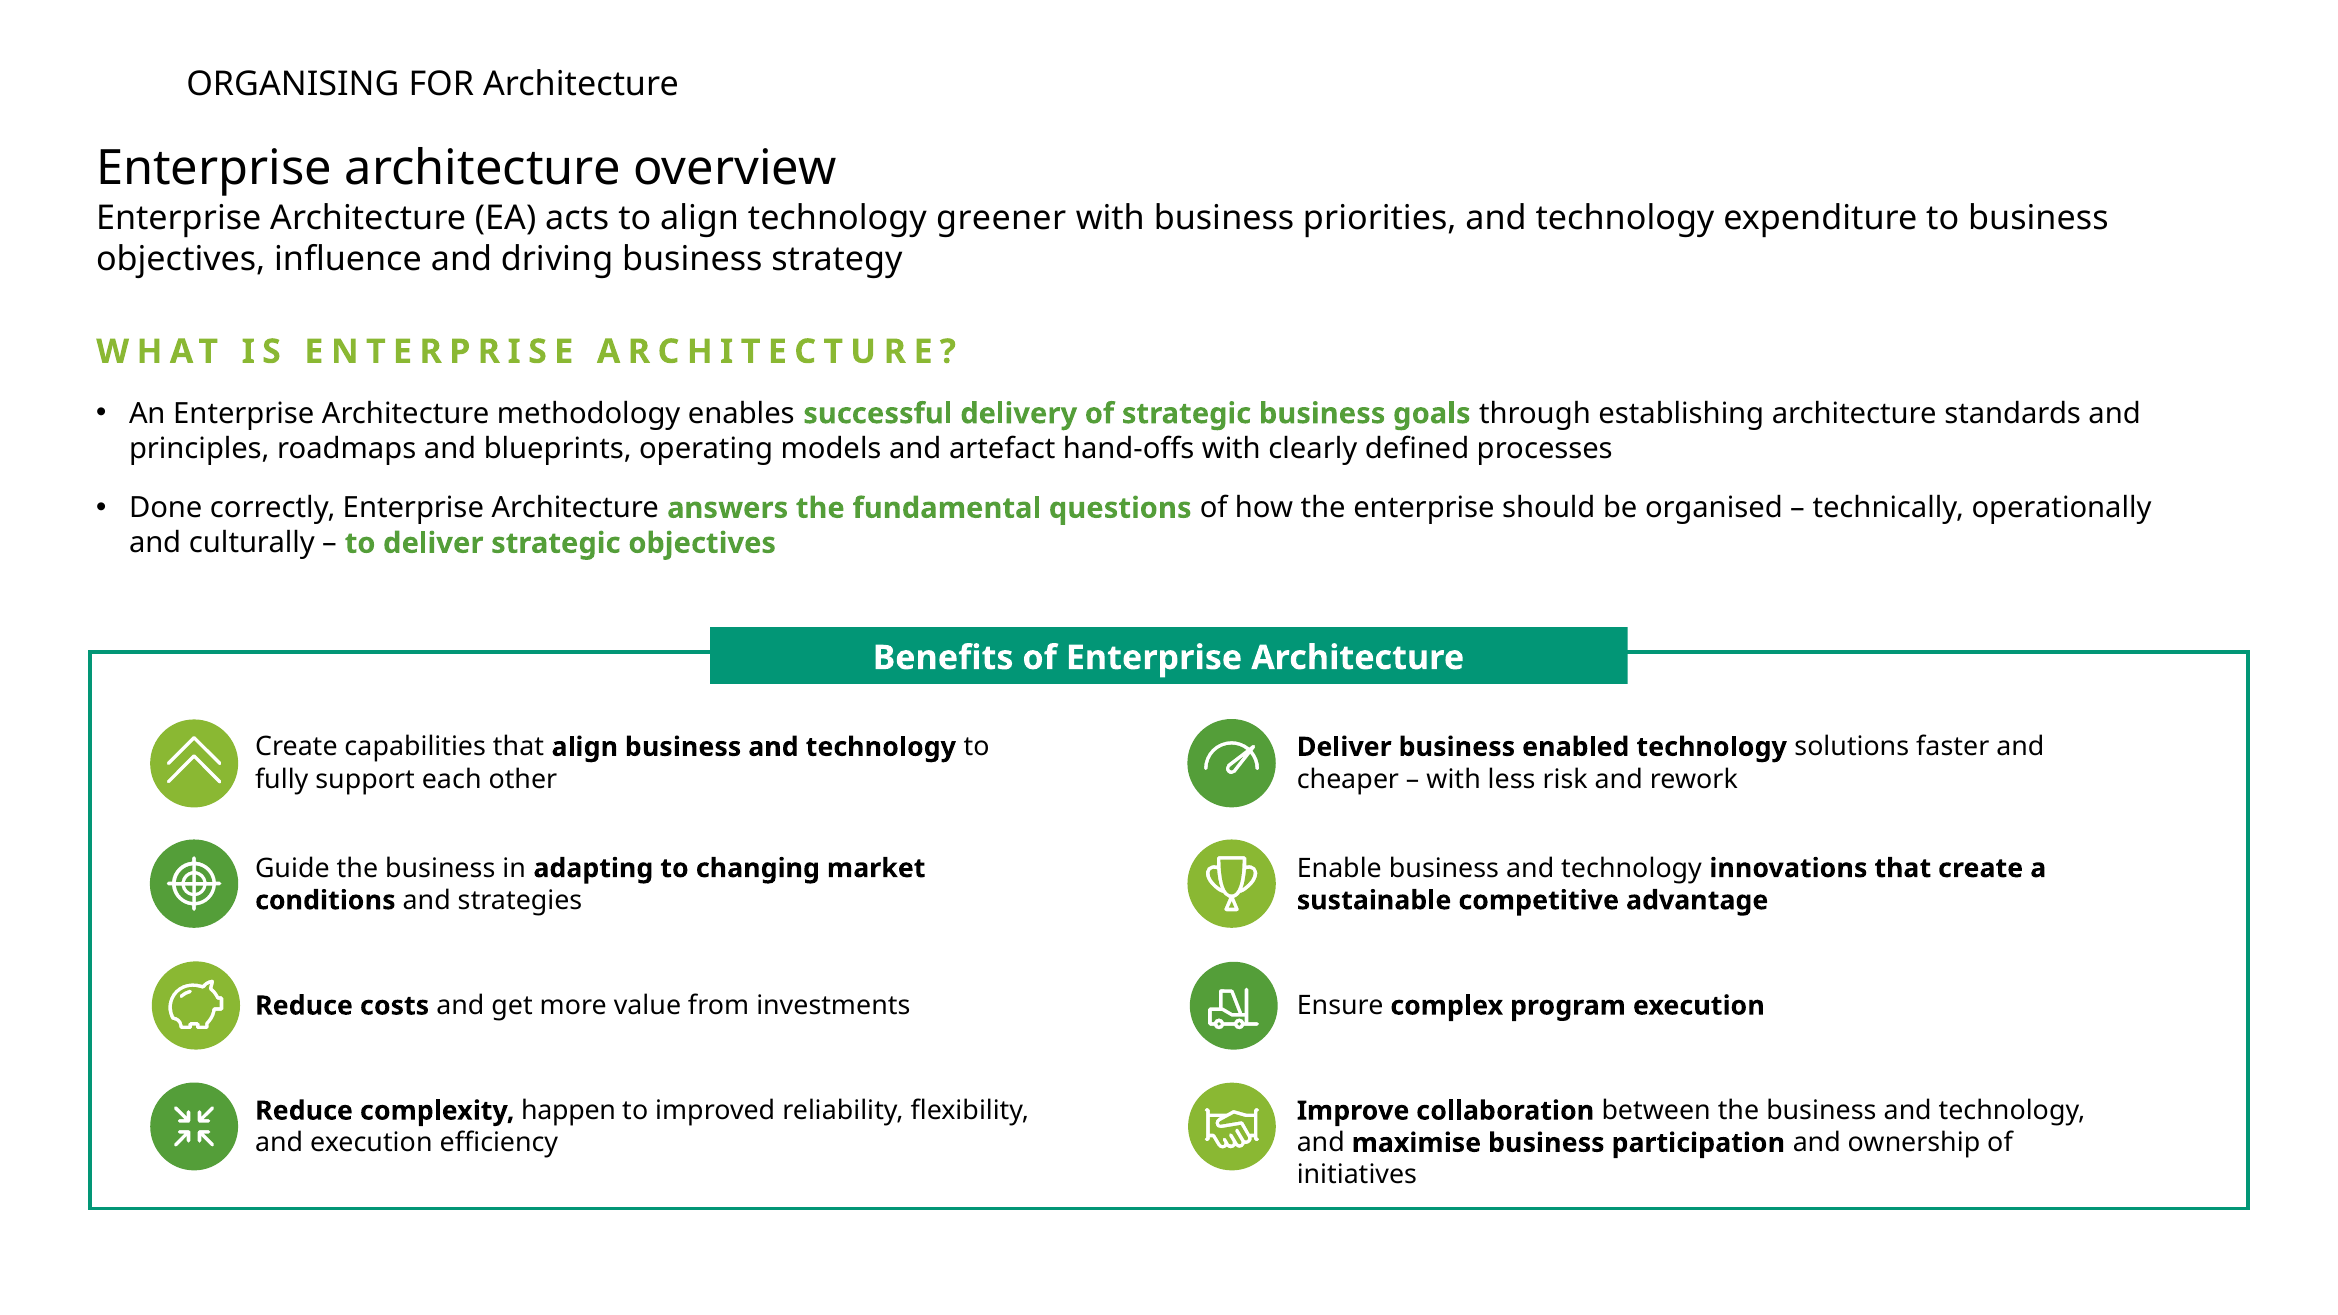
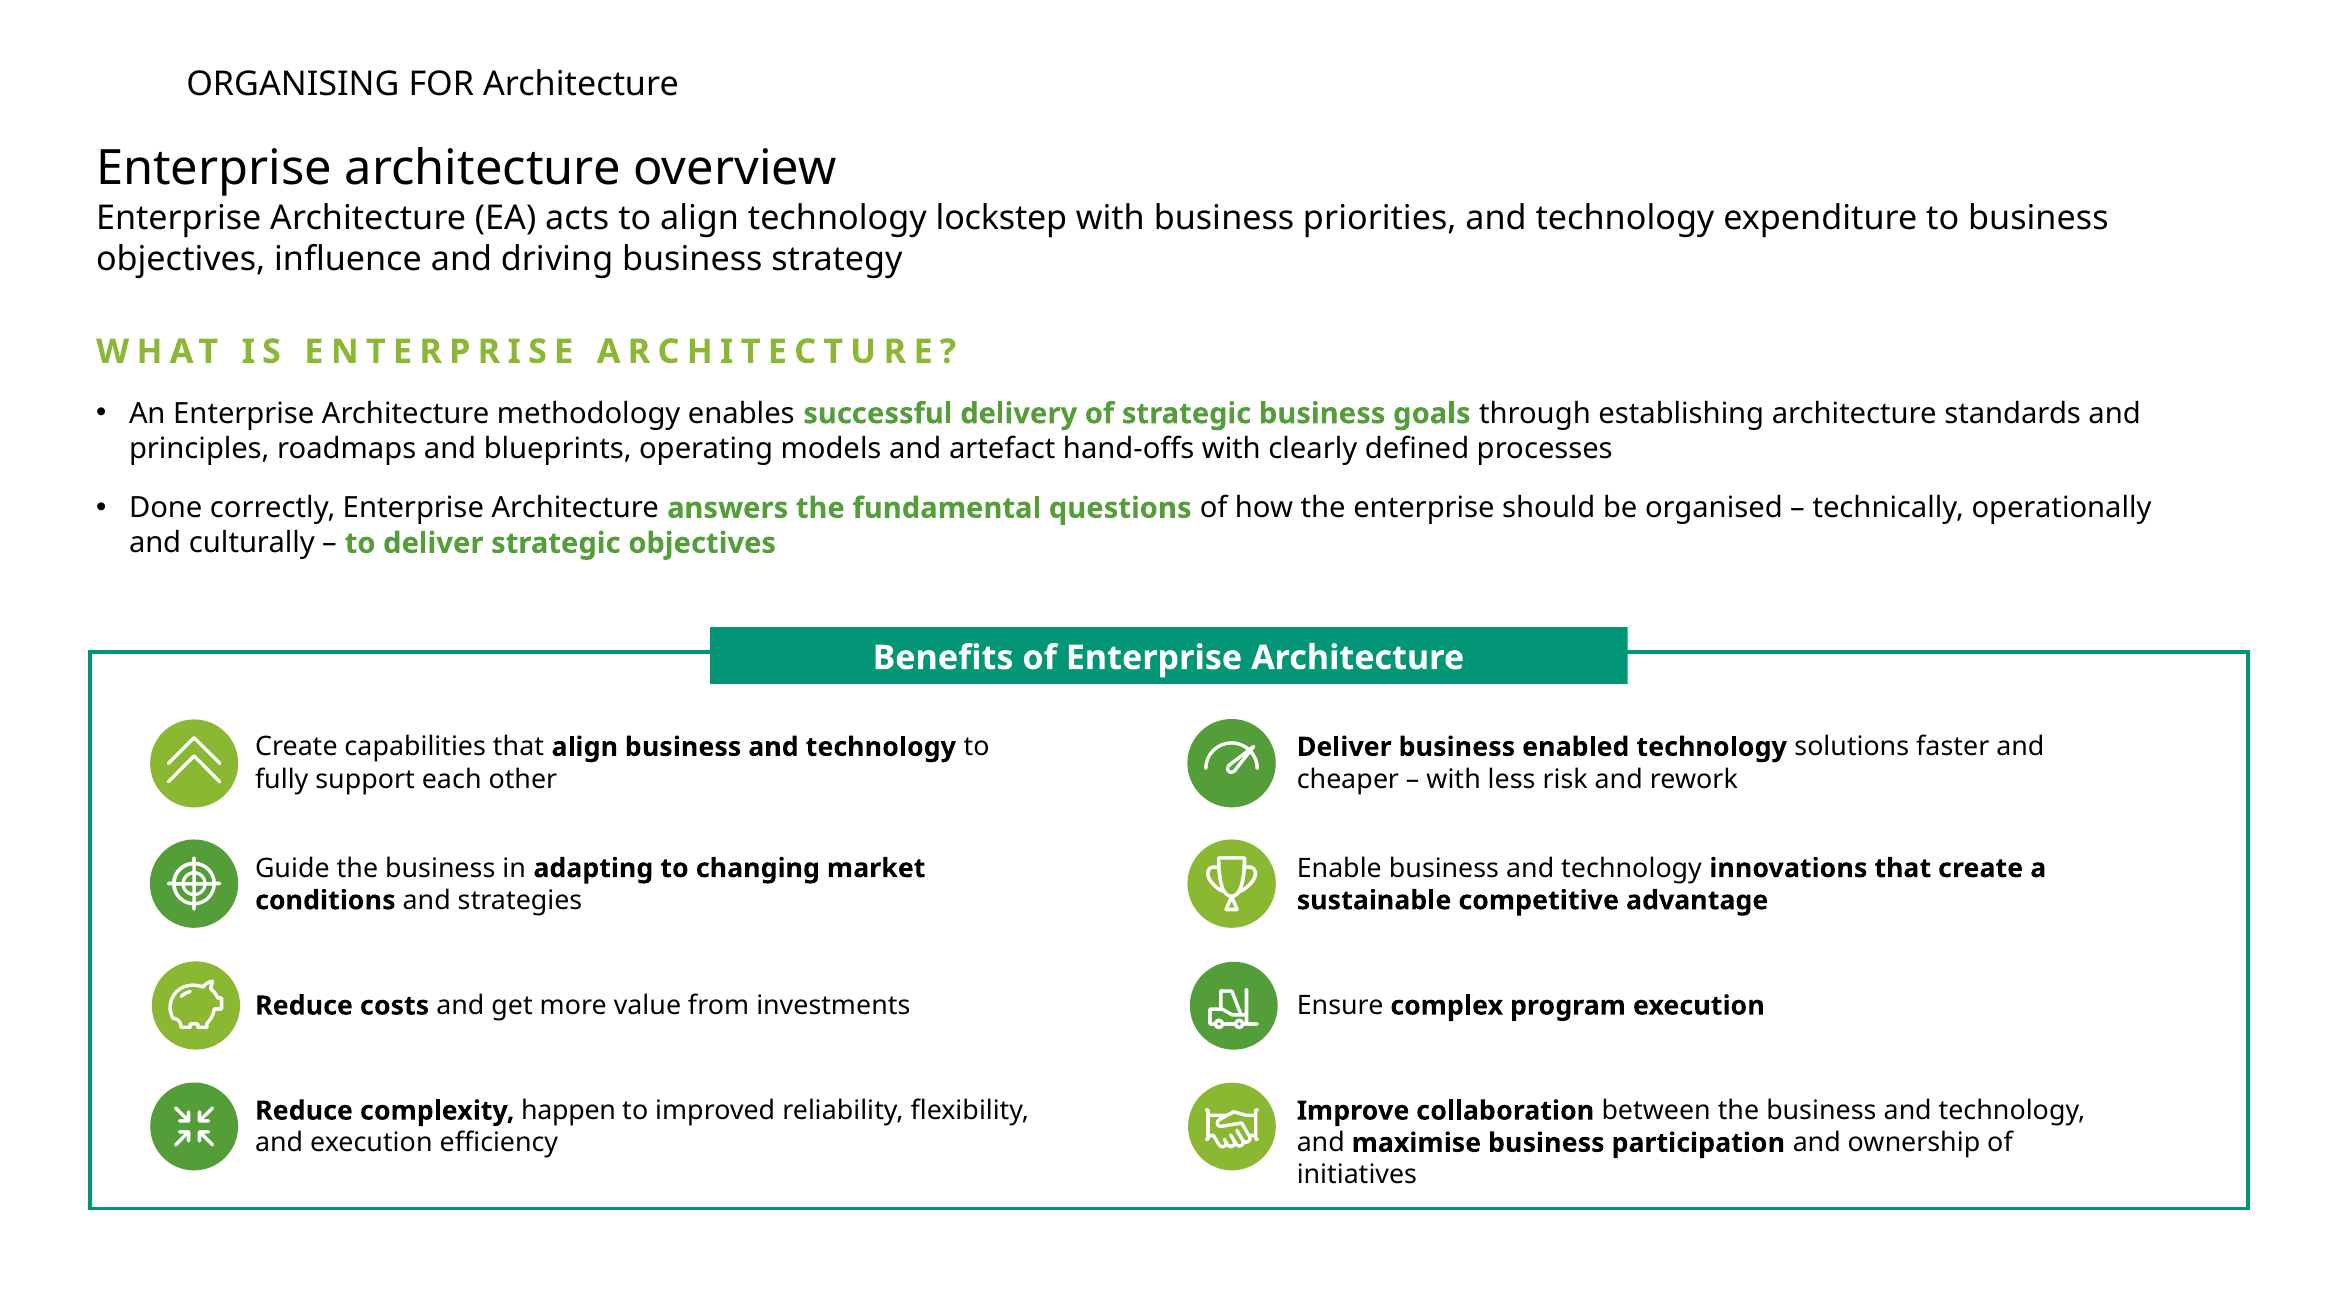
greener: greener -> lockstep (1001, 218)
